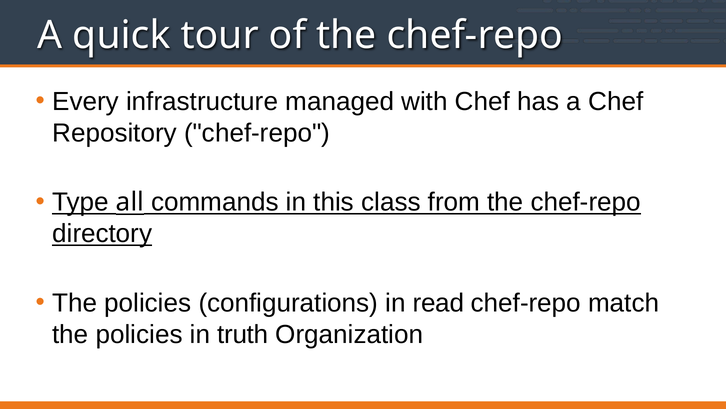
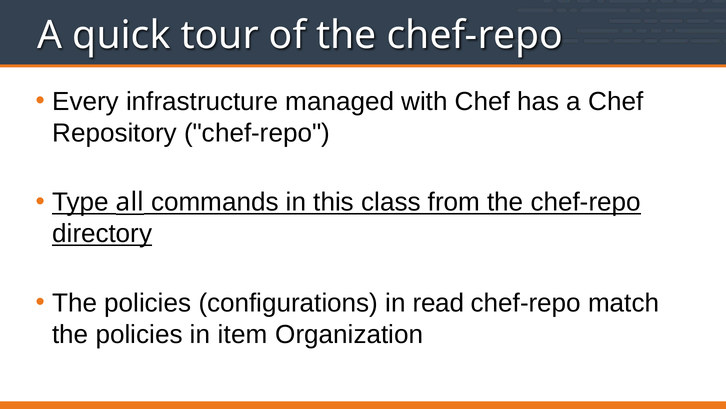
truth: truth -> item (243, 334)
